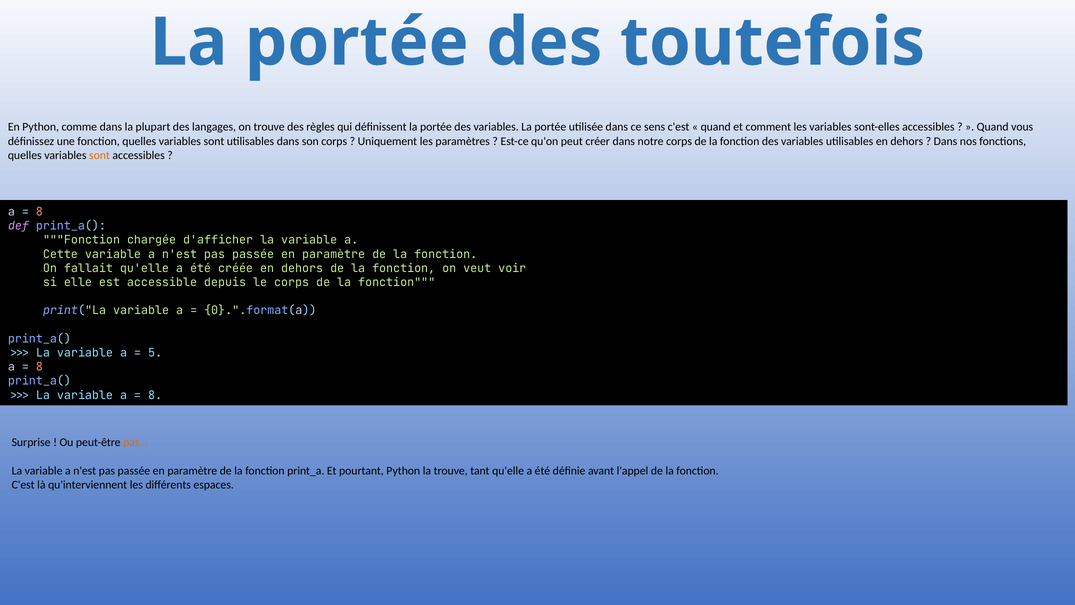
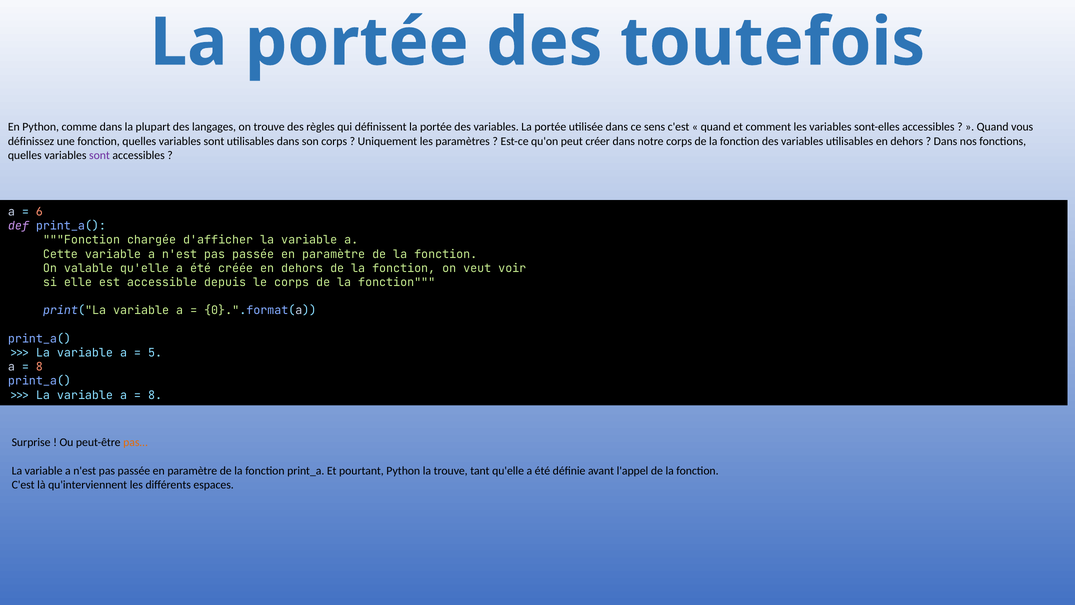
sont colour: orange -> purple (99, 155)
8: 8 -> 6 (39, 212)
fallait: fallait -> valable (88, 268)
